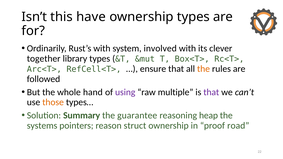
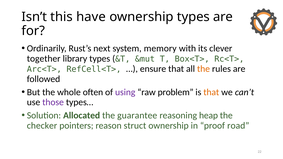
Rust’s with: with -> next (102, 48)
involved: involved -> memory (160, 48)
hand: hand -> often (93, 92)
multiple: multiple -> problem (176, 92)
that colour: purple -> orange (211, 92)
those colour: orange -> purple (53, 102)
Summary: Summary -> Allocated (82, 116)
systems: systems -> checker (42, 126)
